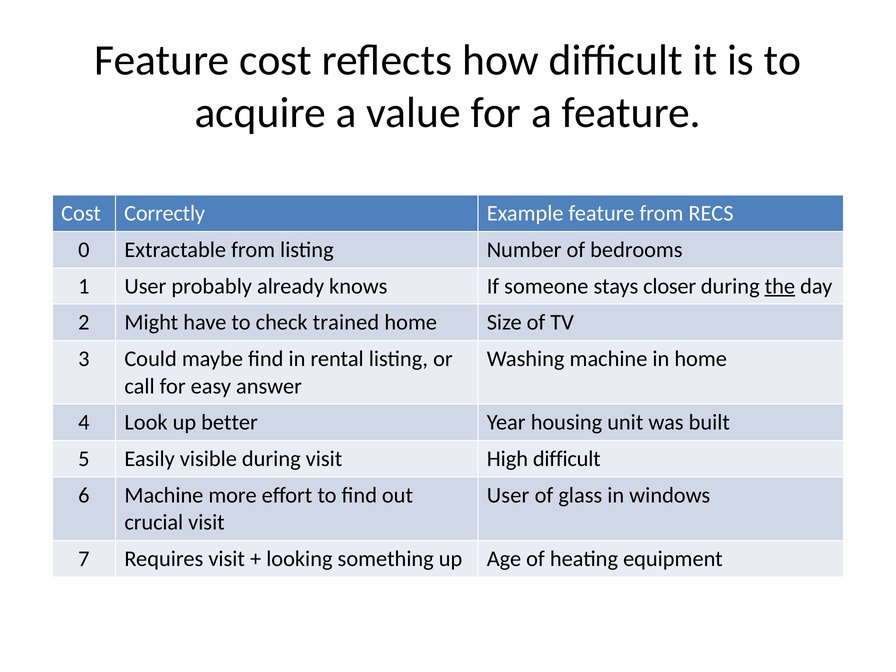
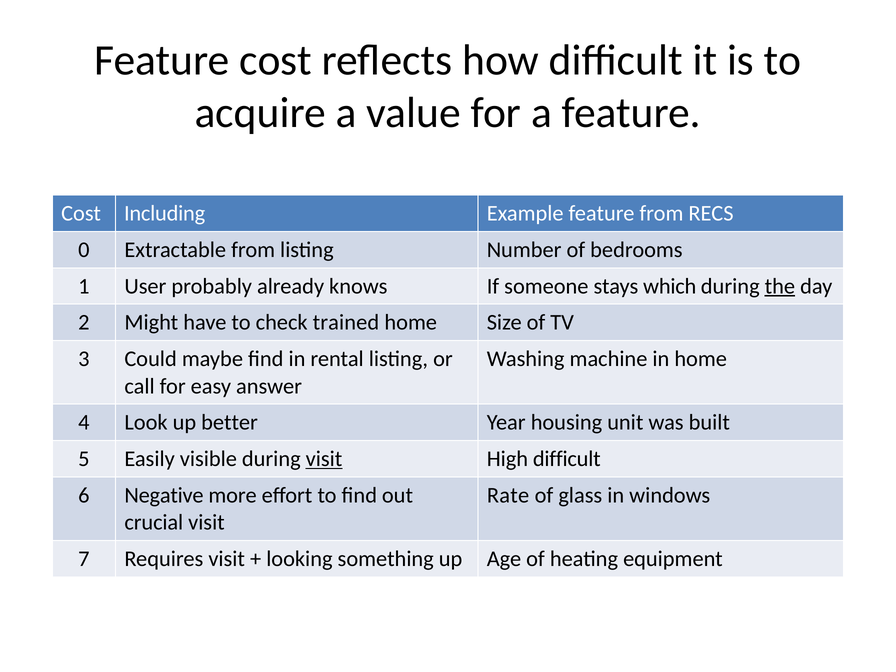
Correctly: Correctly -> Including (165, 214)
closer: closer -> which (670, 286)
visit underline: none -> present (324, 459)
6 Machine: Machine -> Negative (164, 495)
User: User -> Rate (508, 495)
